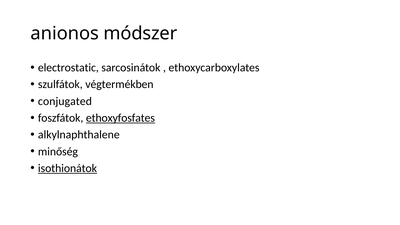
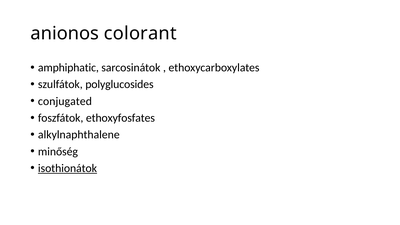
módszer: módszer -> colorant (140, 34)
electrostatic: electrostatic -> amphiphatic (68, 68)
végtermékben: végtermékben -> polyglucosides (119, 84)
ethoxyfosfates underline: present -> none (120, 118)
